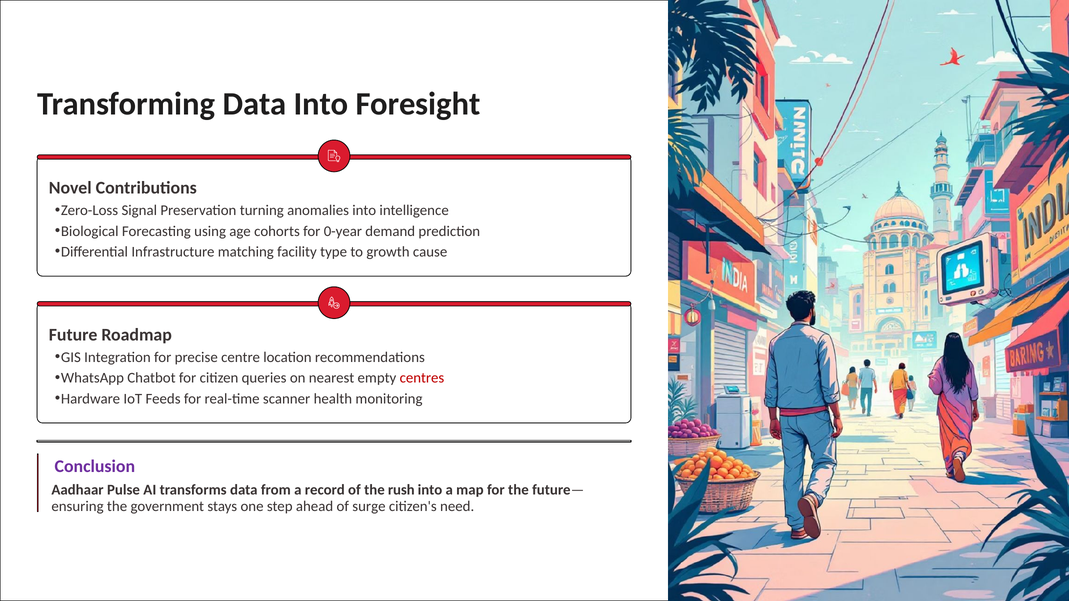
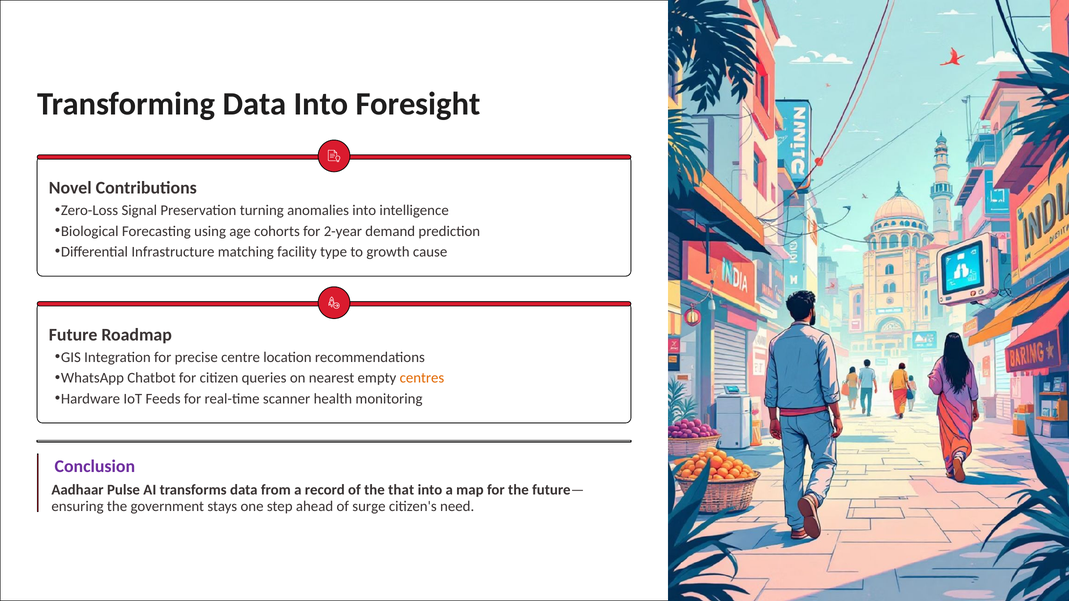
0-year: 0-year -> 2-year (343, 231)
centres colour: red -> orange (422, 378)
rush: rush -> that (401, 490)
